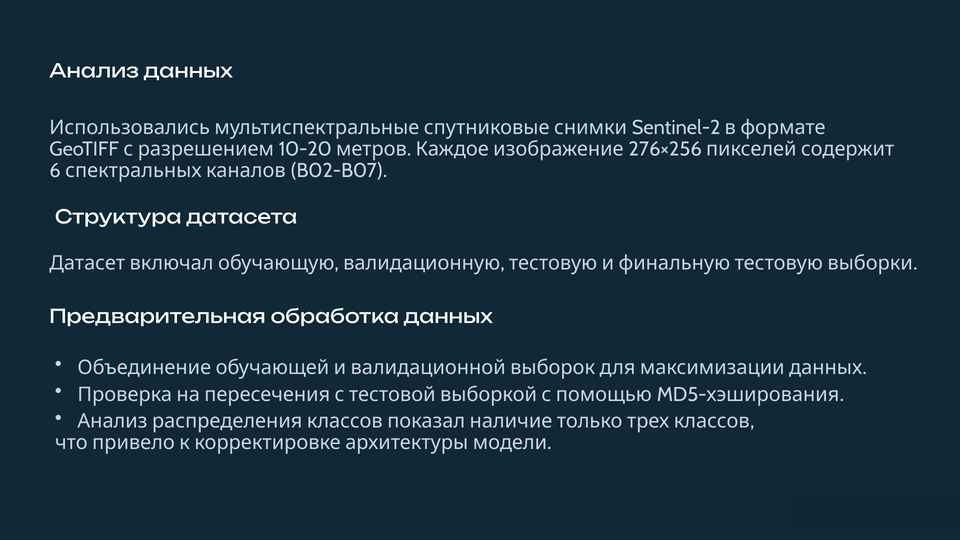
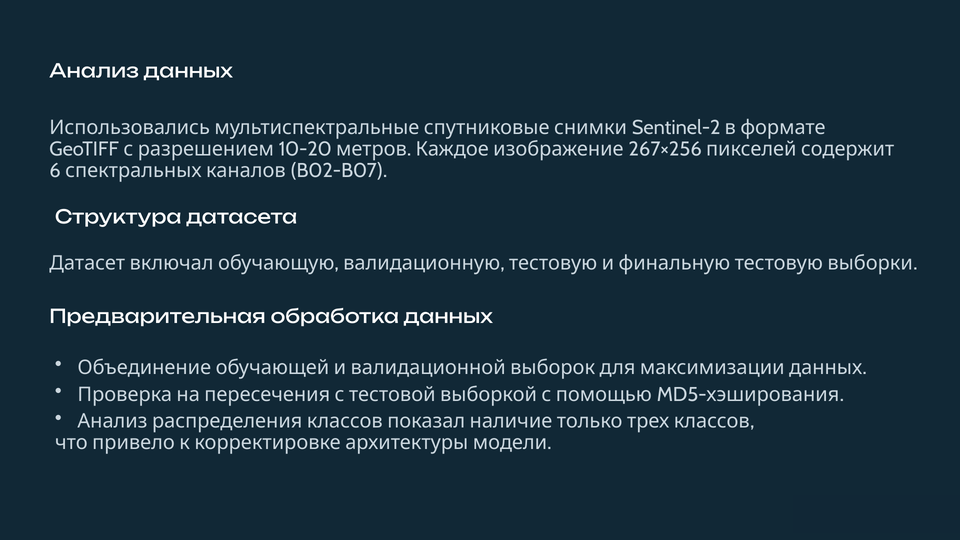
276×256: 276×256 -> 267×256 (665, 149)
